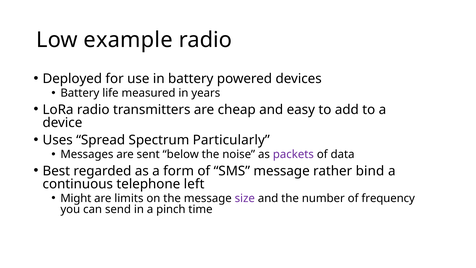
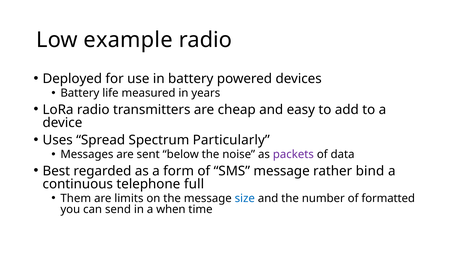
left: left -> full (194, 184)
Might: Might -> Them (76, 198)
size colour: purple -> blue (245, 198)
frequency: frequency -> formatted (388, 198)
pinch: pinch -> when (171, 209)
